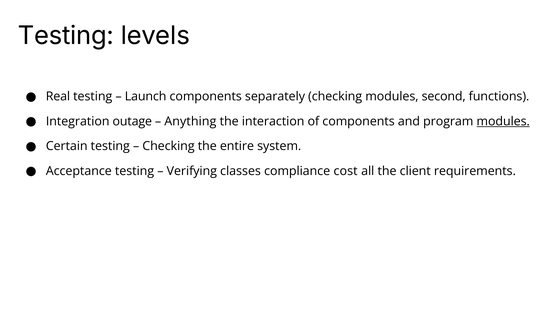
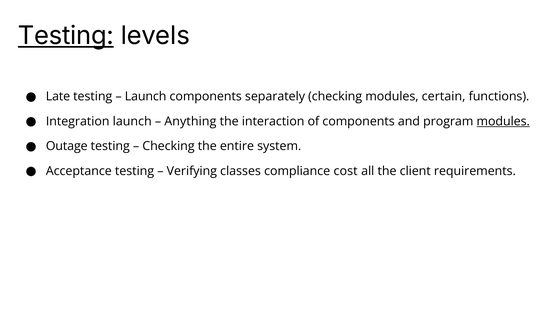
Testing underline: none -> present (66, 36)
Real: Real -> Late (58, 97)
second: second -> certain (444, 97)
Integration outage: outage -> launch (132, 122)
Certain: Certain -> Outage (67, 146)
